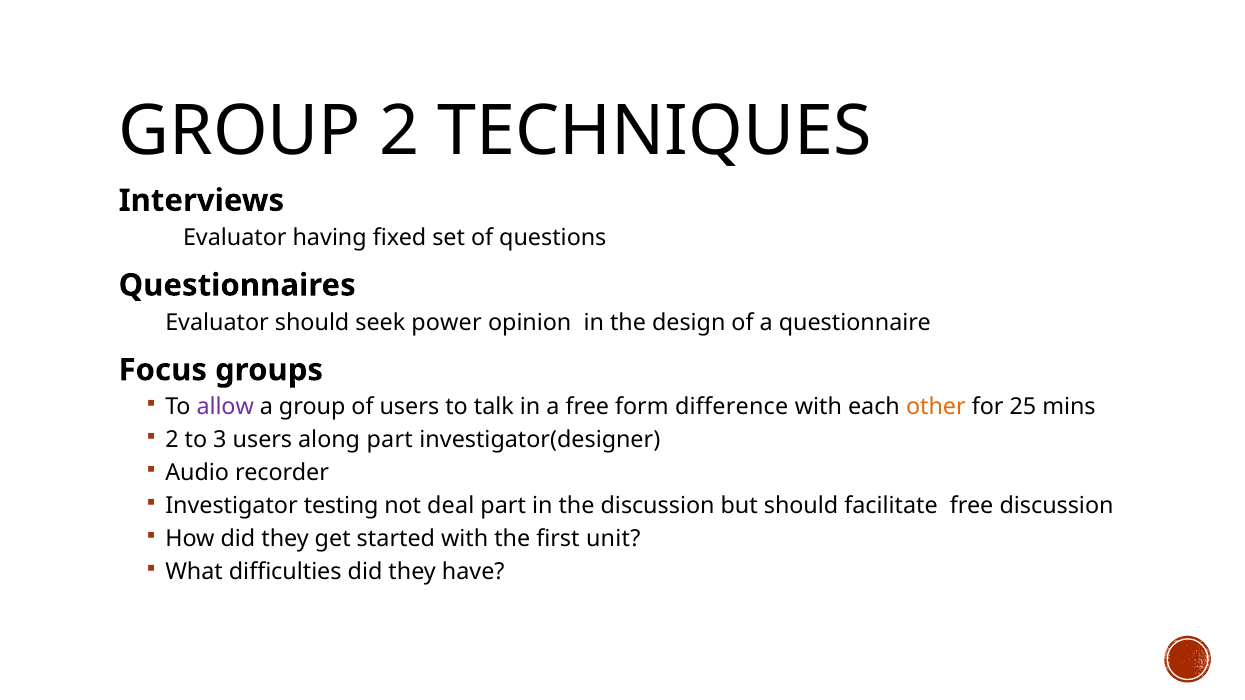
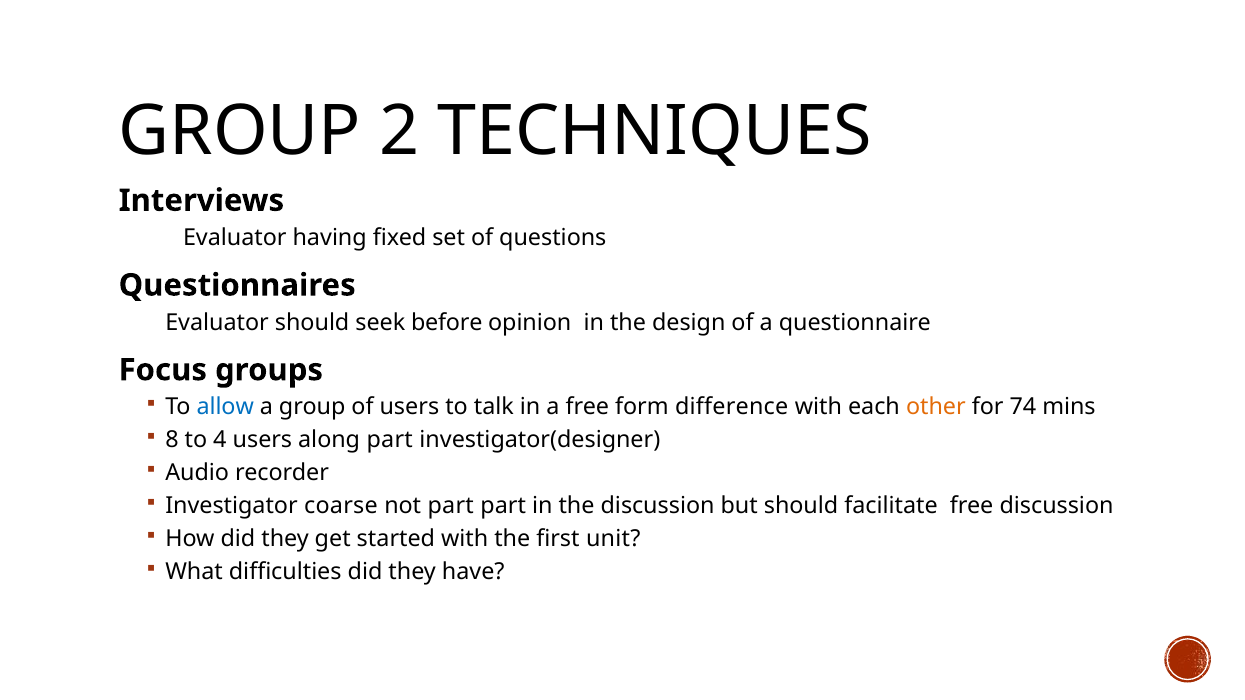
power: power -> before (447, 323)
allow colour: purple -> blue (225, 407)
25: 25 -> 74 (1023, 407)
2: 2 -> 8 (172, 440)
3: 3 -> 4 (220, 440)
testing: testing -> coarse (341, 506)
not deal: deal -> part (451, 506)
